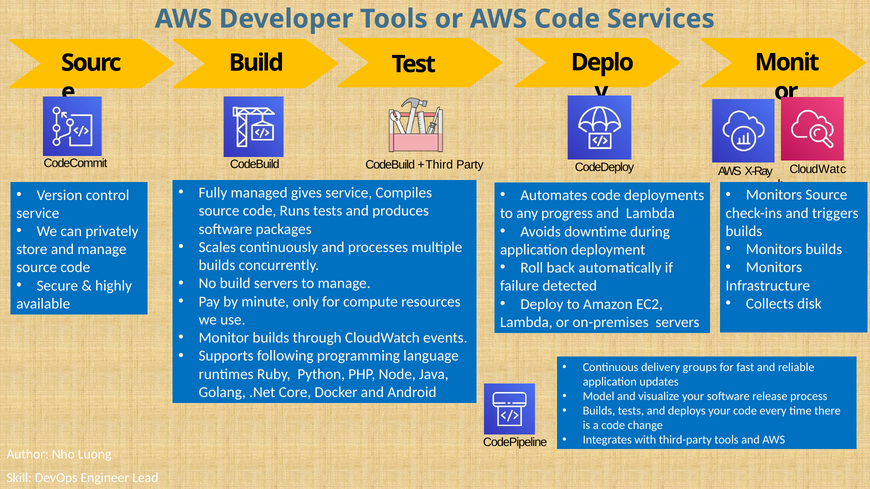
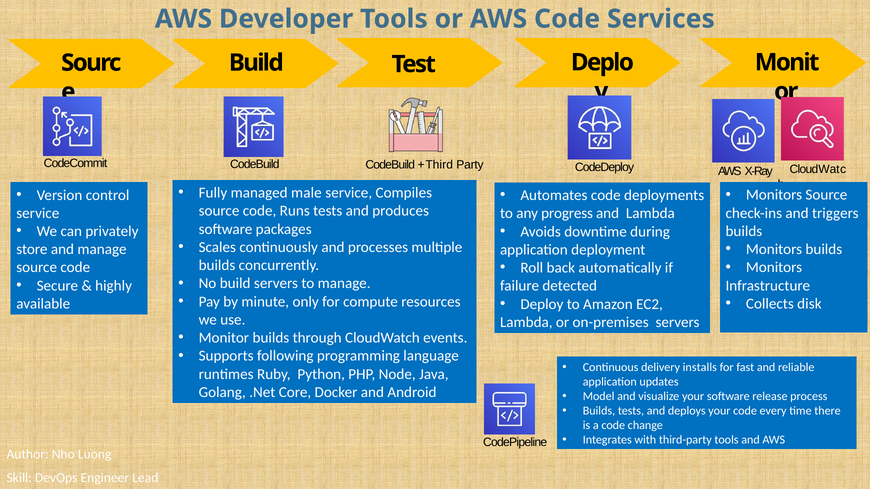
gives: gives -> male (306, 193)
groups: groups -> installs (700, 368)
